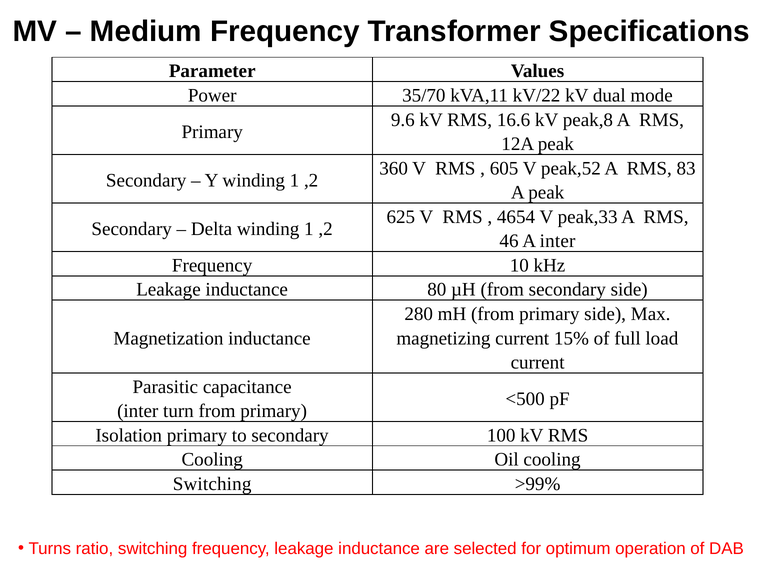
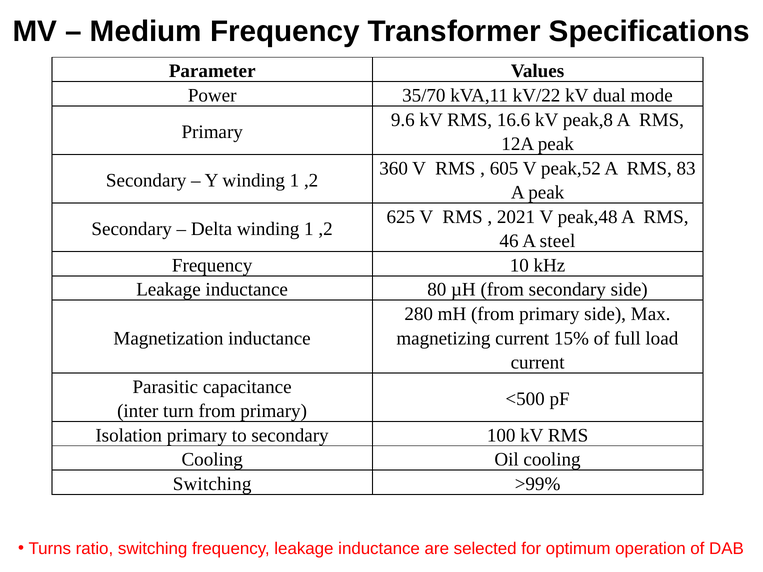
4654: 4654 -> 2021 (516, 217)
peak,33: peak,33 -> peak,48 (588, 217)
A inter: inter -> steel (558, 241)
